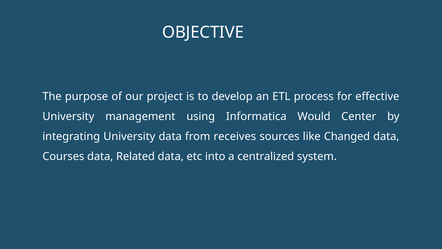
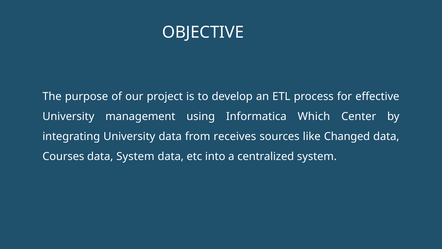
Would: Would -> Which (314, 116)
data Related: Related -> System (135, 156)
